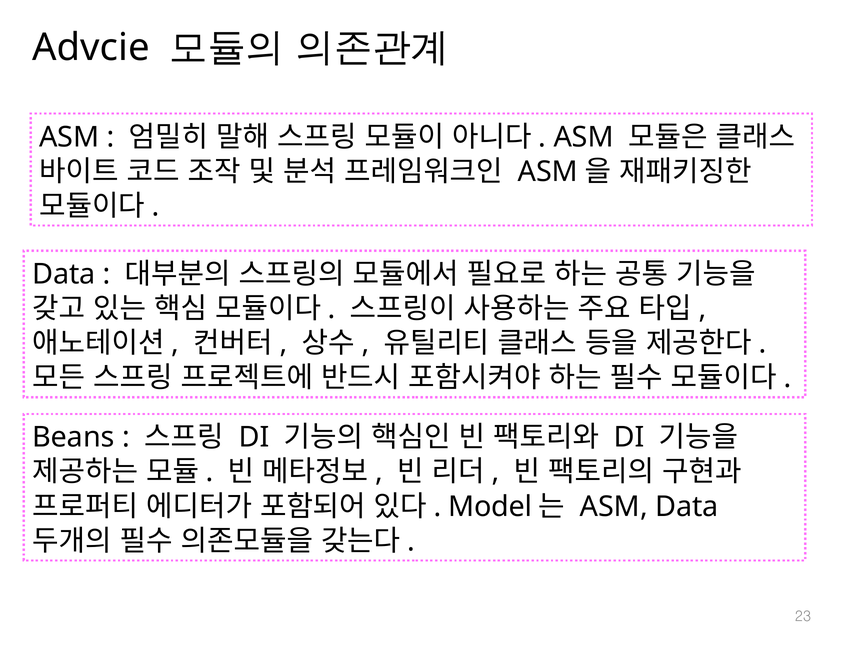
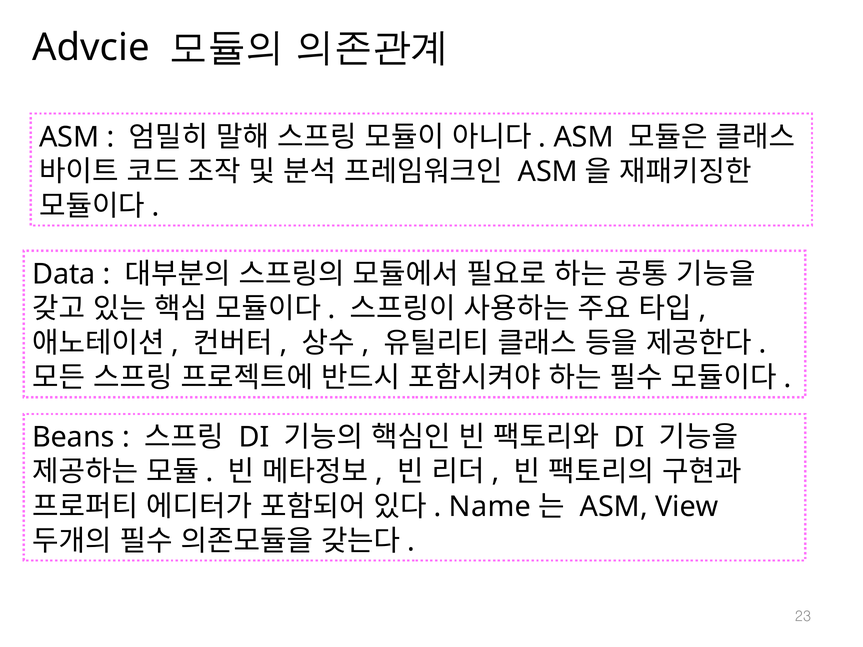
Model: Model -> Name (490, 507)
ASM Data: Data -> View (687, 507)
